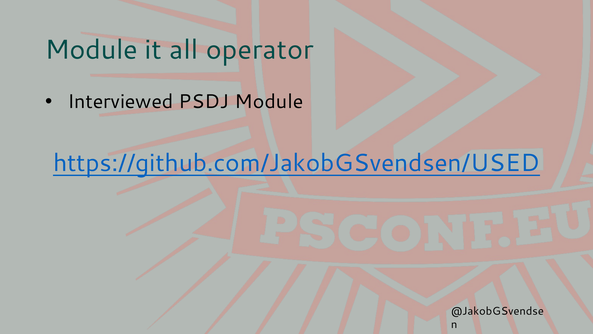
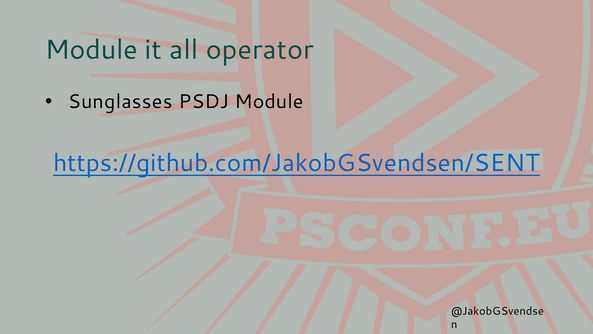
Interviewed: Interviewed -> Sunglasses (120, 102)
https://github.com/JakobGSvendsen/USED: https://github.com/JakobGSvendsen/USED -> https://github.com/JakobGSvendsen/SENT (296, 163)
